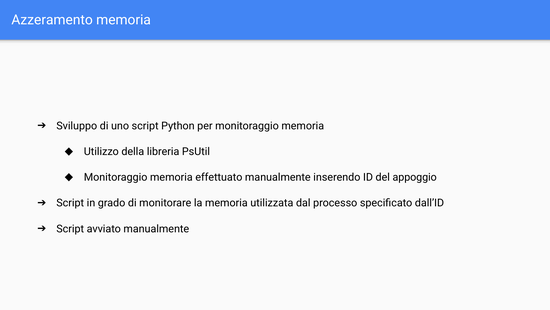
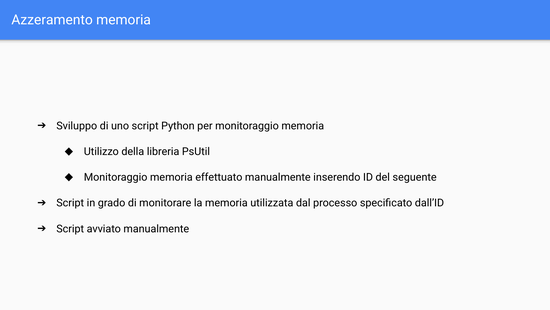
appoggio: appoggio -> seguente (415, 177)
